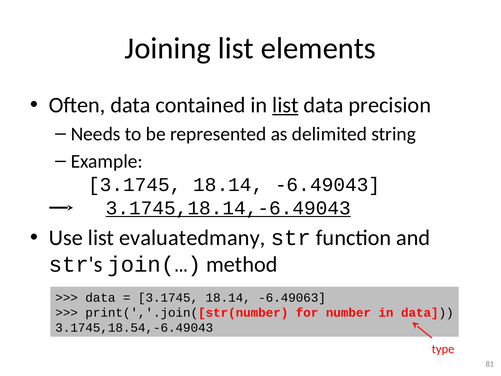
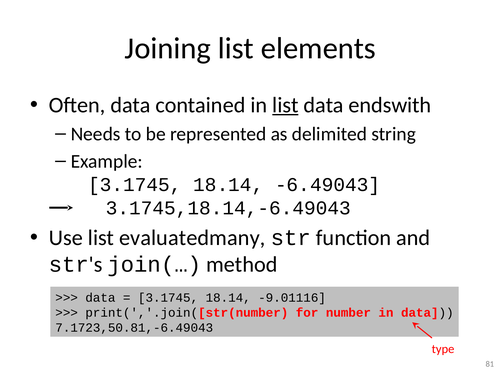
precision: precision -> endswith (390, 105)
3.1745,18.14,-6.49043 underline: present -> none (228, 208)
-6.49063: -6.49063 -> -9.01116 (292, 297)
3.1745,18.54,-6.49043: 3.1745,18.54,-6.49043 -> 7.1723,50.81,-6.49043 (134, 327)
